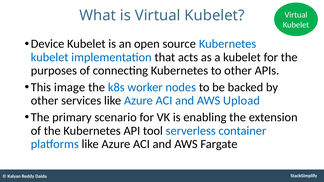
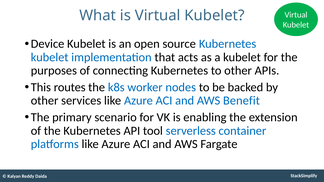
image: image -> routes (70, 87)
Upload: Upload -> Benefit (241, 101)
